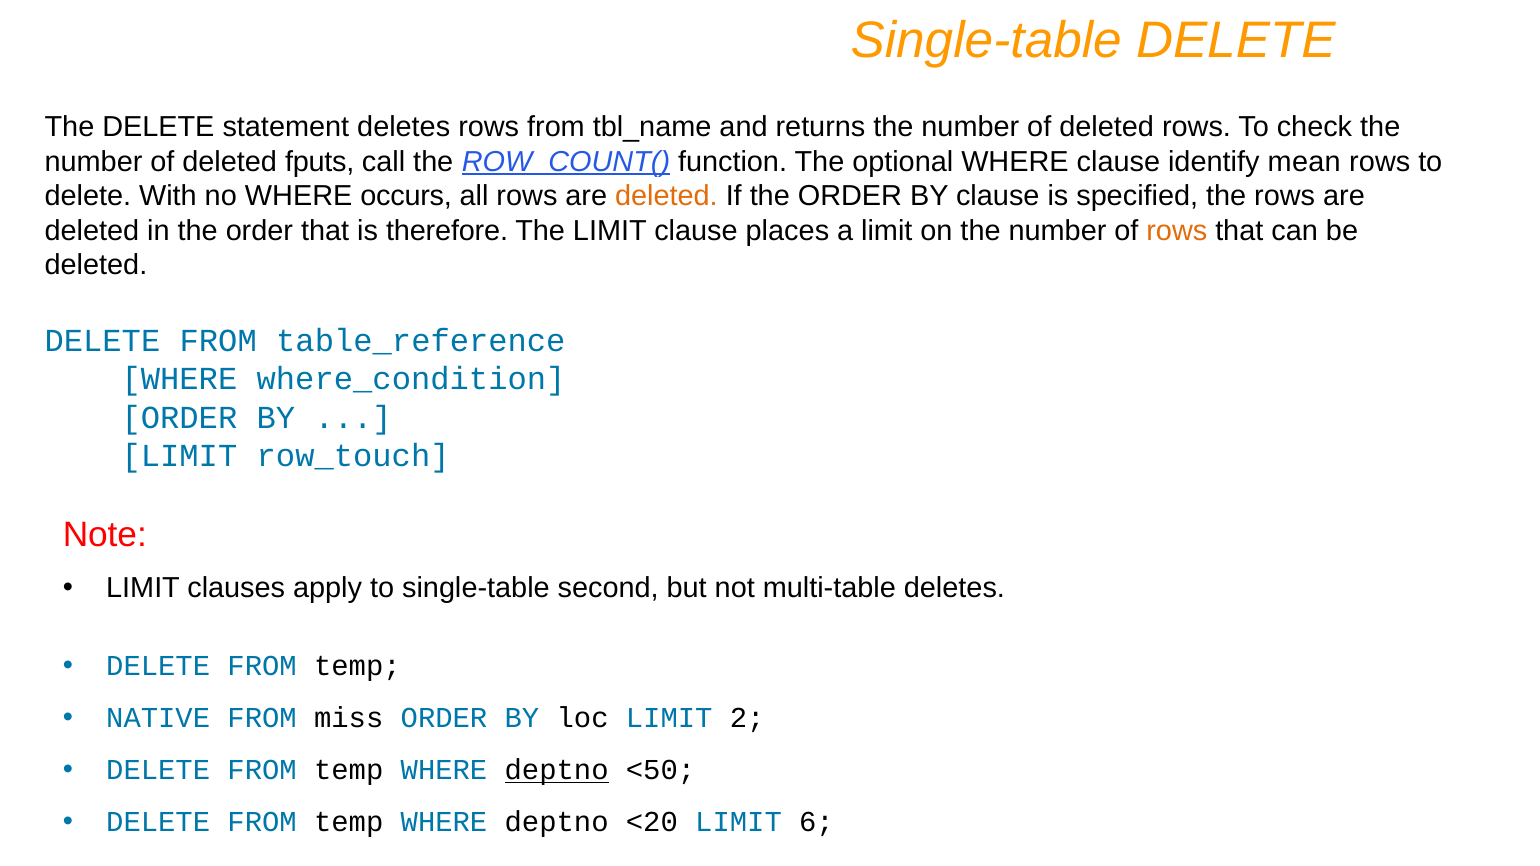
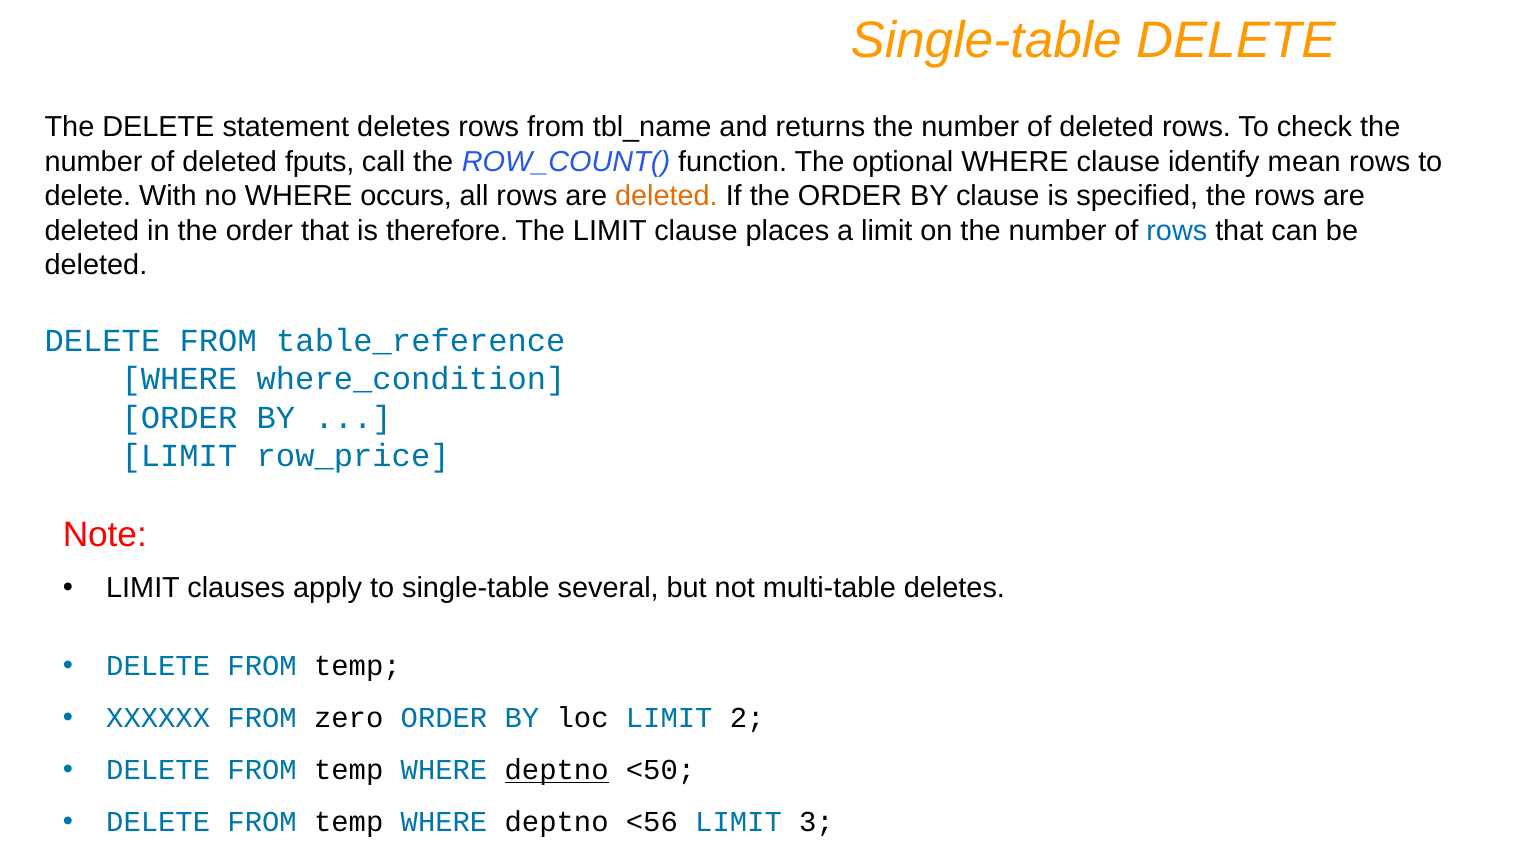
ROW_COUNT( underline: present -> none (566, 162)
rows colour: orange -> blue (1177, 231)
row_touch: row_touch -> row_price (353, 456)
second: second -> several (608, 589)
NATIVE: NATIVE -> XXXXXX (158, 718)
miss: miss -> zero (349, 718)
<20: <20 -> <56 (652, 822)
6: 6 -> 3 (816, 822)
